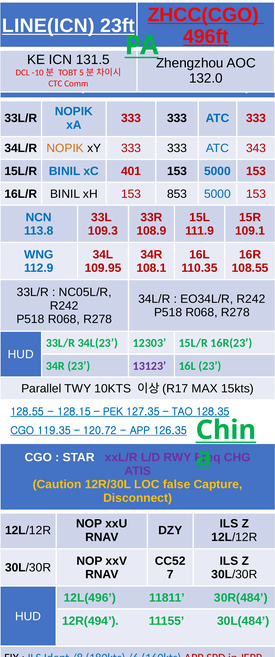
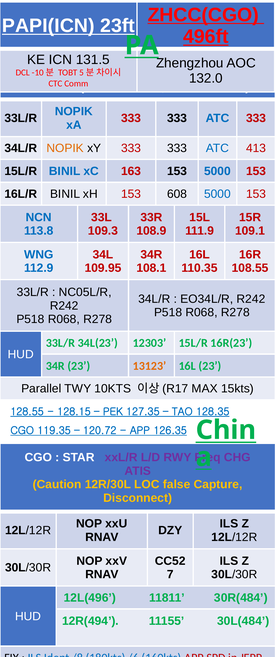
LINE(ICN: LINE(ICN -> PAPI(ICN (48, 26)
343: 343 -> 413 (256, 148)
401: 401 -> 163 (131, 171)
853: 853 -> 608 (177, 194)
13123 colour: purple -> orange (149, 366)
